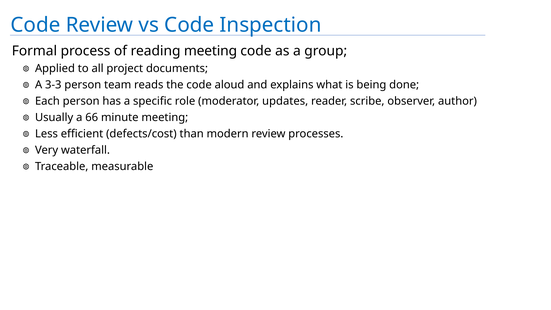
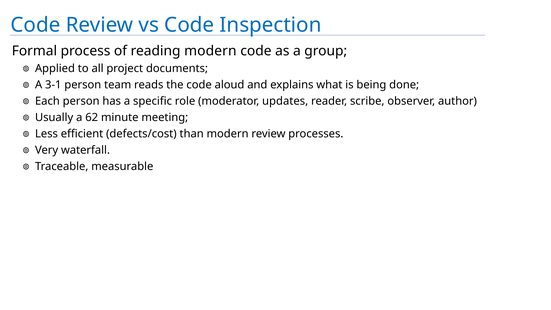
reading meeting: meeting -> modern (210, 51)
3-3: 3-3 -> 3-1 (53, 85)
66: 66 -> 62 (92, 117)
